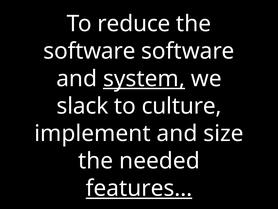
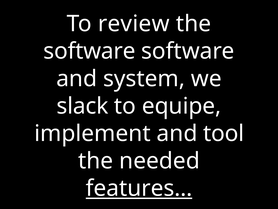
reduce: reduce -> review (134, 24)
system underline: present -> none (144, 78)
culture: culture -> equipe (182, 106)
size: size -> tool (224, 133)
